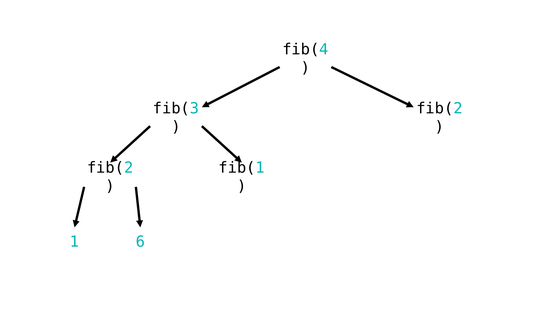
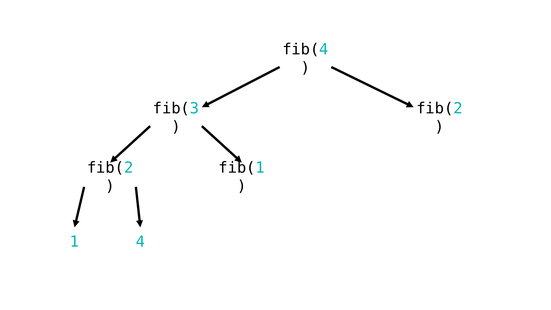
6: 6 -> 4 (140, 242)
